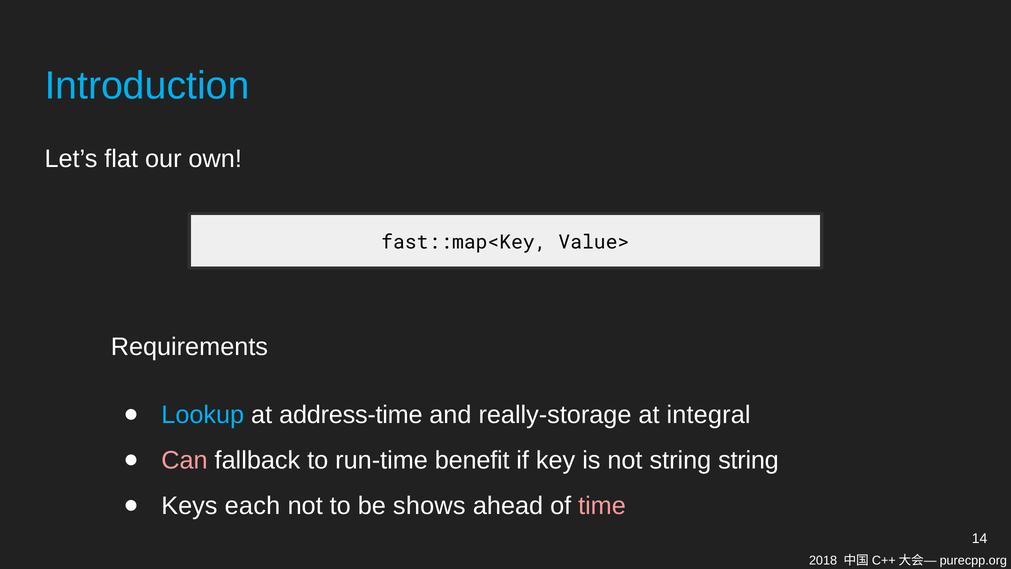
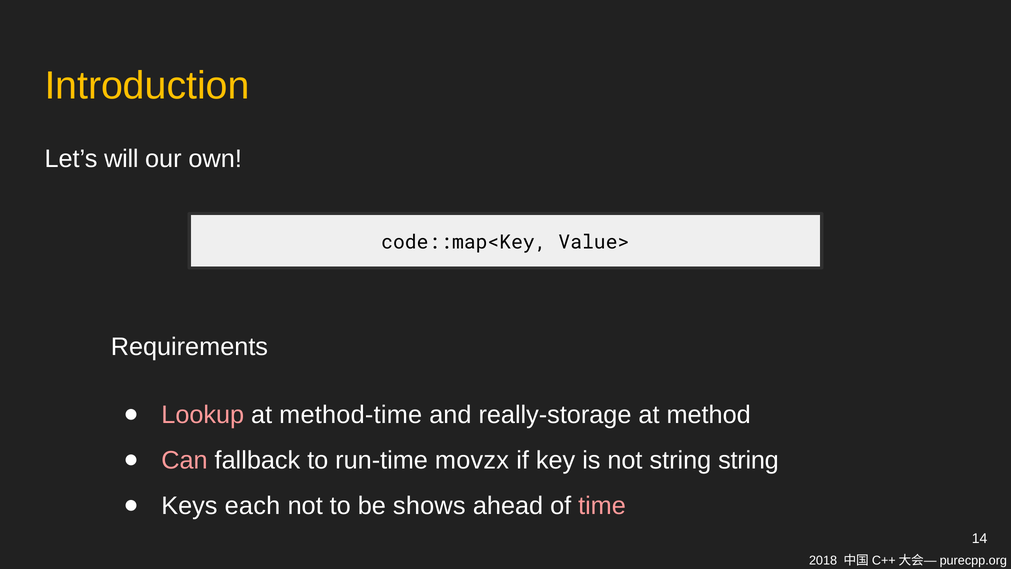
Introduction colour: light blue -> yellow (147, 86)
flat: flat -> will (121, 159)
fast::map<Key: fast::map<Key -> code::map<Key (464, 242)
Lookup colour: light blue -> pink (203, 415)
address-time: address-time -> method-time (351, 415)
integral: integral -> method (709, 415)
benefit: benefit -> movzx (472, 460)
